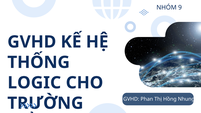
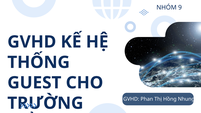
LOGIC: LOGIC -> GUEST (34, 83)
